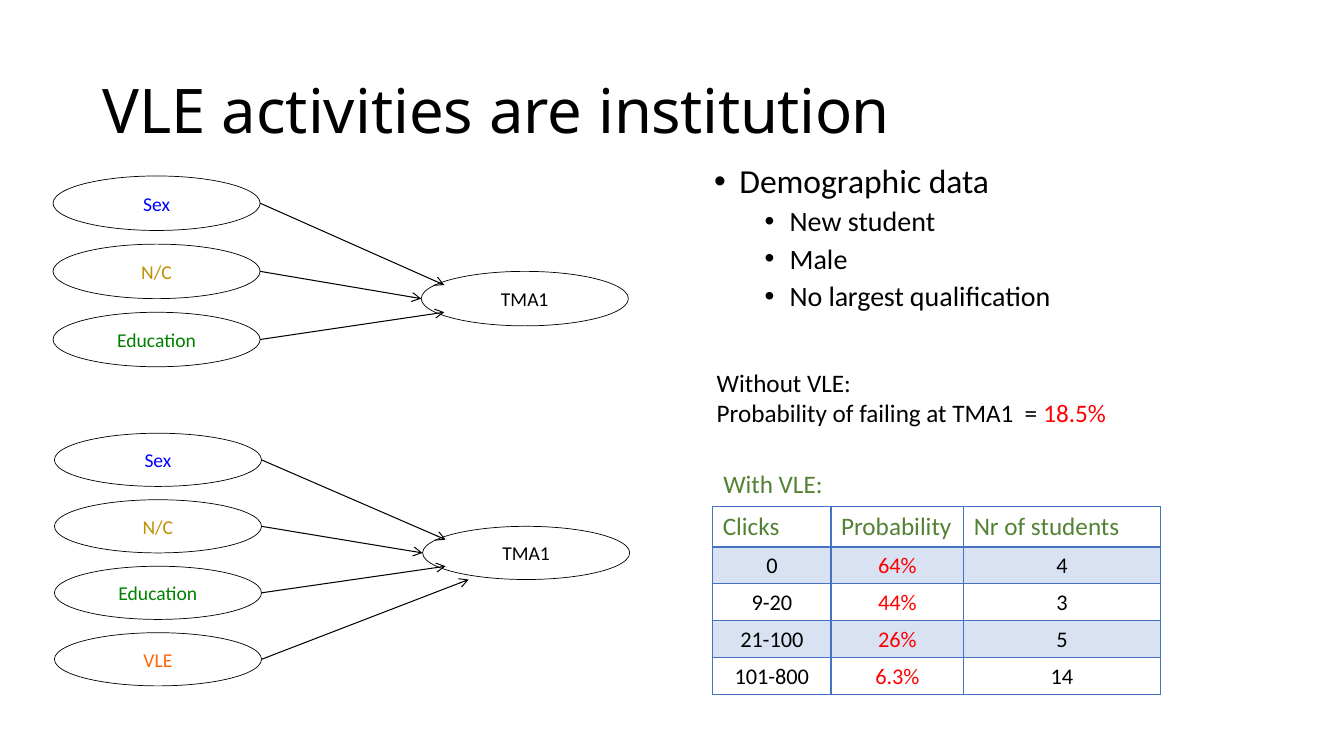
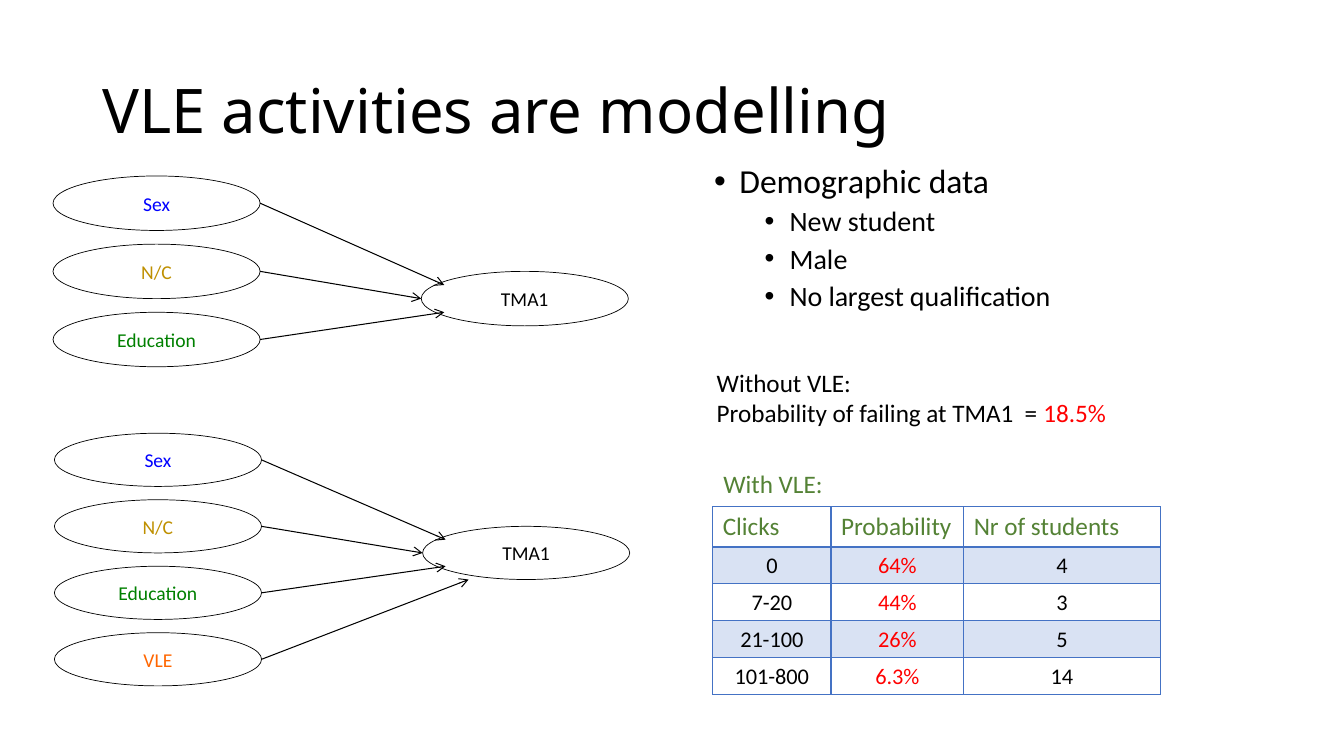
institution: institution -> modelling (744, 113)
9-20: 9-20 -> 7-20 (772, 603)
